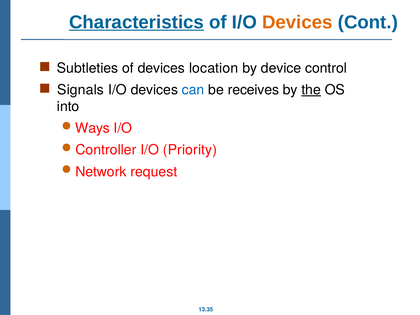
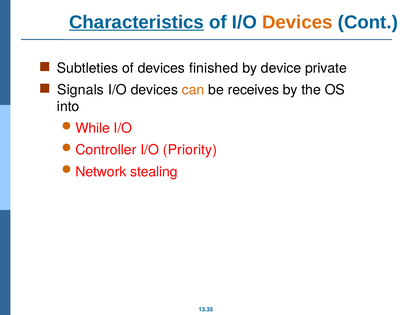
location: location -> finished (214, 68)
control: control -> private (326, 68)
can colour: blue -> orange (193, 90)
the underline: present -> none (311, 90)
Ways: Ways -> While (93, 128)
request: request -> stealing (154, 172)
